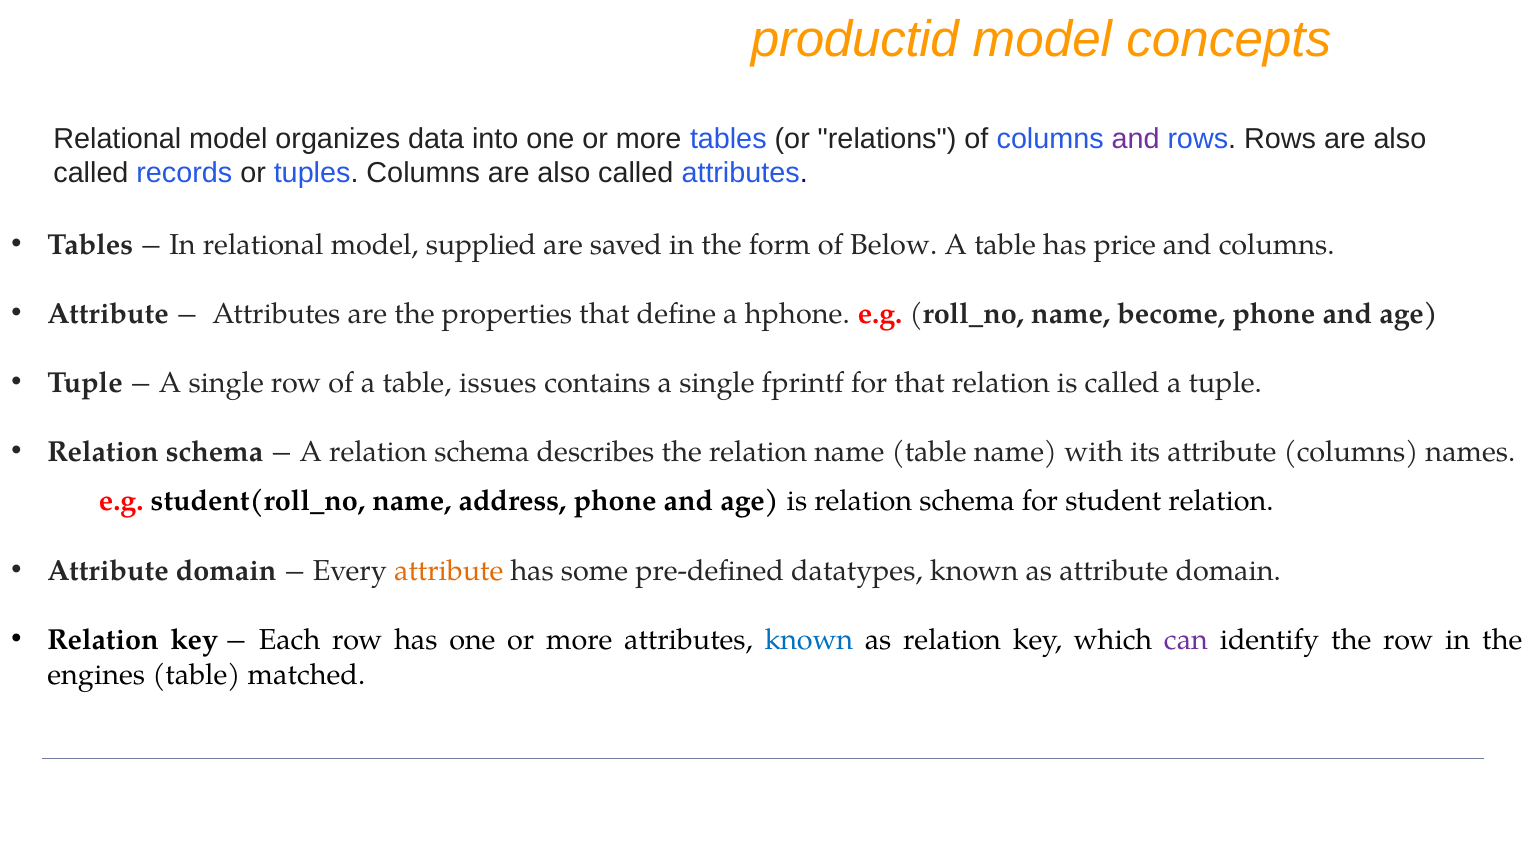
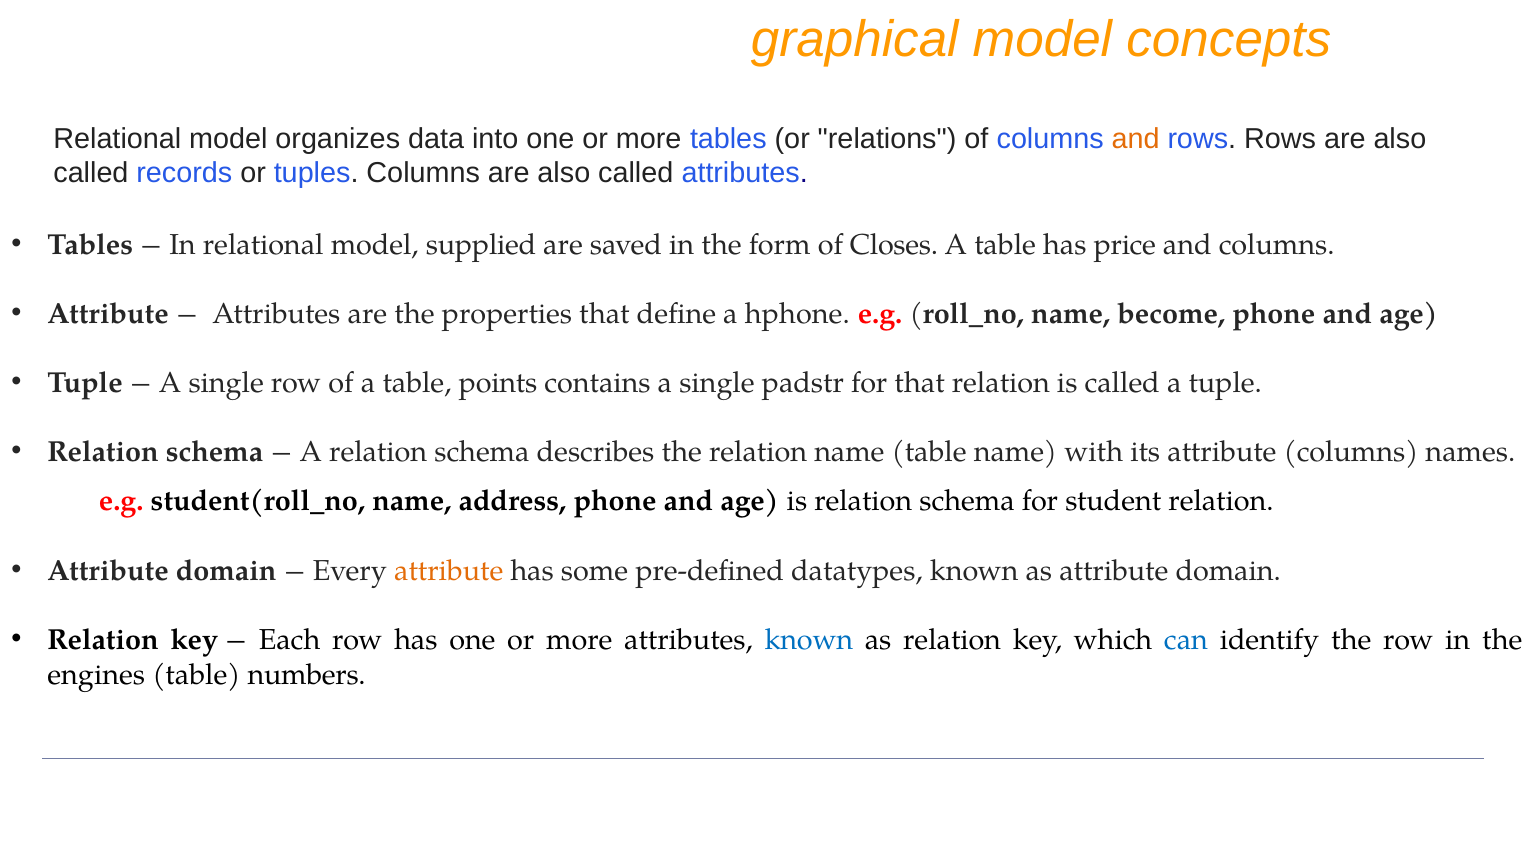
productid: productid -> graphical (855, 40)
and colour: purple -> orange (1136, 138)
Below: Below -> Closes (894, 244)
issues: issues -> points (498, 383)
fprintf: fprintf -> padstr (803, 383)
can colour: purple -> blue (1186, 640)
matched: matched -> numbers (307, 674)
